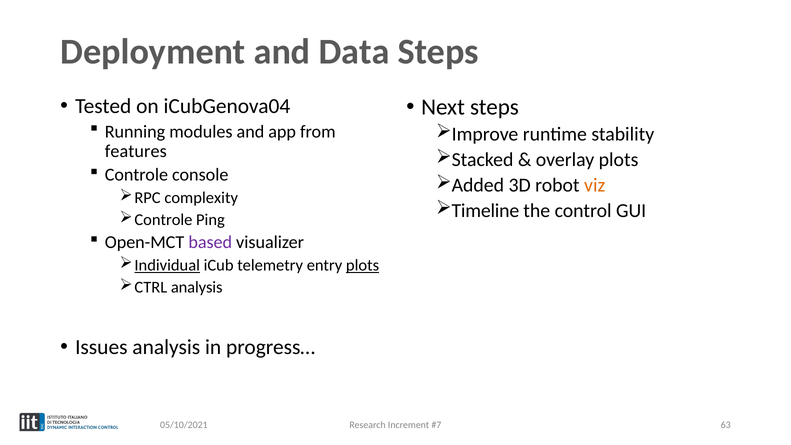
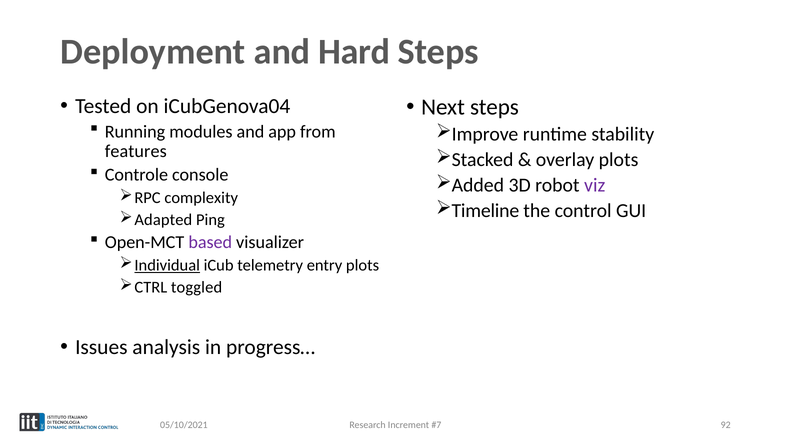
Data: Data -> Hard (354, 52)
viz colour: orange -> purple (595, 185)
Controle: Controle -> Adapted (163, 220)
plots underline: present -> none (363, 265)
CTRL analysis: analysis -> toggled (197, 287)
63: 63 -> 92 (726, 425)
